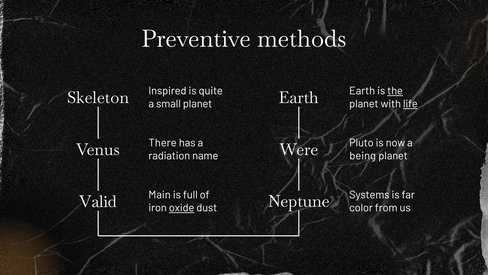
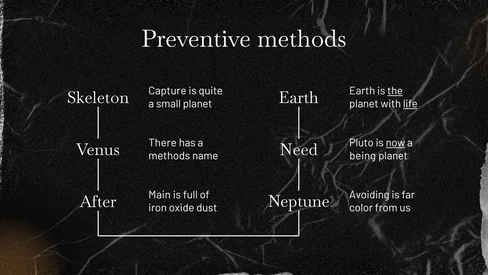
Inspired: Inspired -> Capture (167, 91)
now underline: none -> present (395, 143)
Were: Were -> Need (299, 150)
radiation: radiation -> methods (169, 156)
Systems: Systems -> Avoiding (369, 195)
Valid: Valid -> After (98, 201)
oxide underline: present -> none (182, 208)
